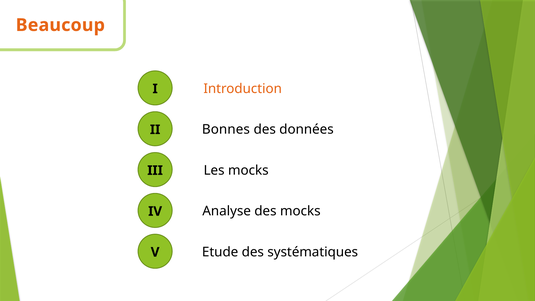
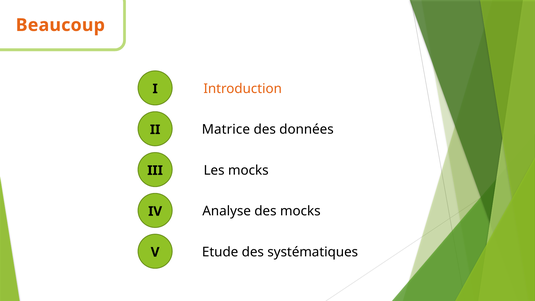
Bonnes: Bonnes -> Matrice (226, 130)
